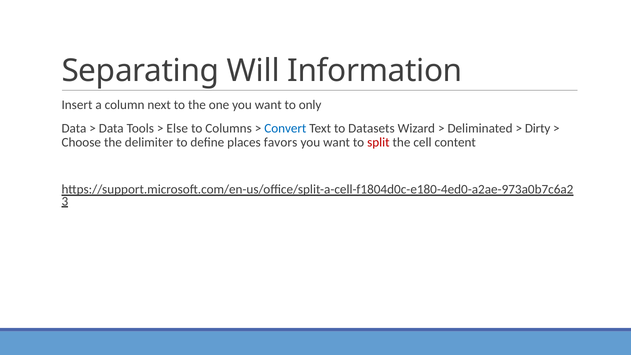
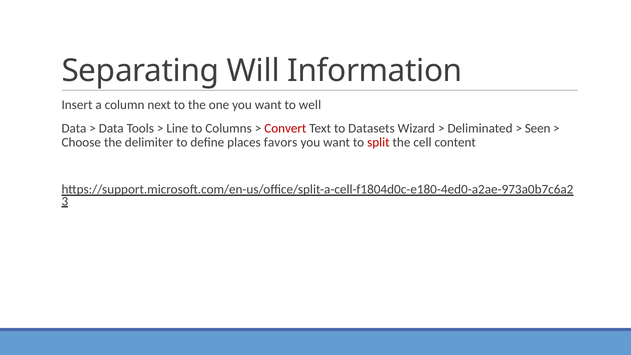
only: only -> well (310, 105)
Else: Else -> Line (177, 128)
Convert colour: blue -> red (285, 128)
Dirty: Dirty -> Seen (538, 128)
